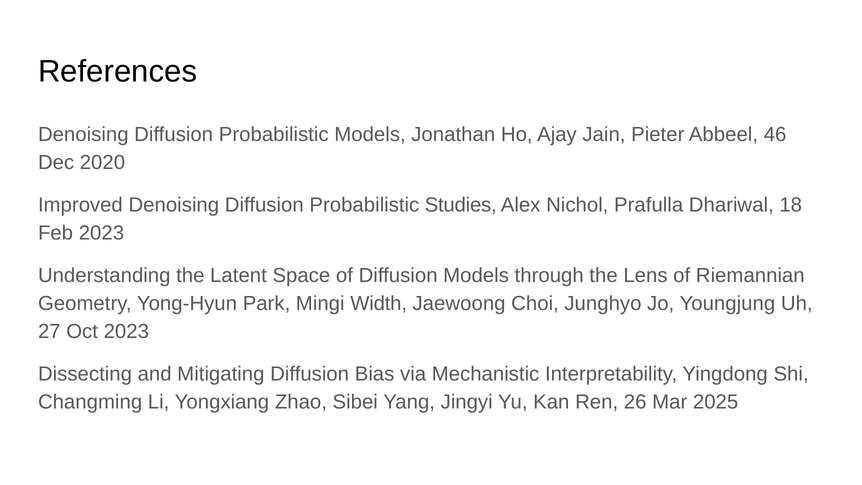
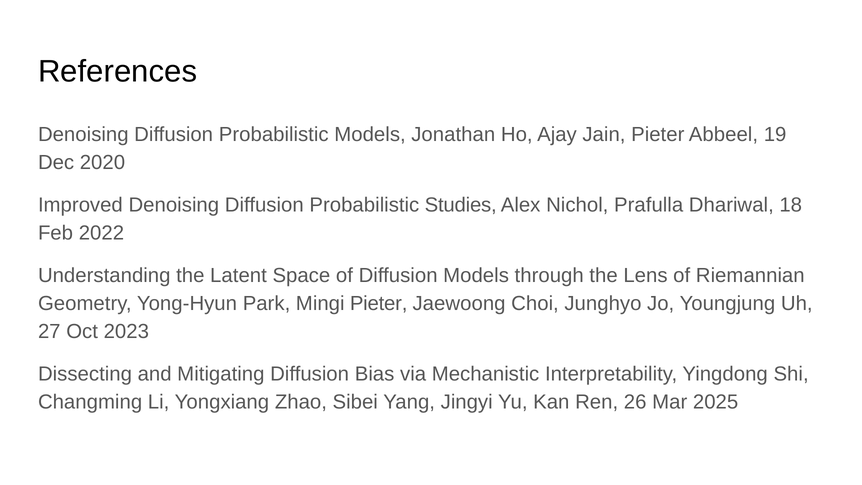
46: 46 -> 19 (775, 135)
Feb 2023: 2023 -> 2022 (101, 233)
Mingi Width: Width -> Pieter (379, 304)
